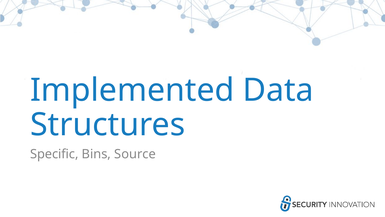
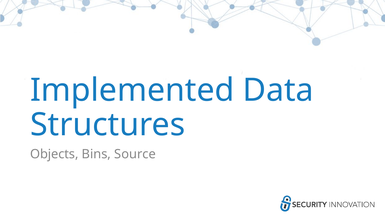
Specific: Specific -> Objects (54, 154)
